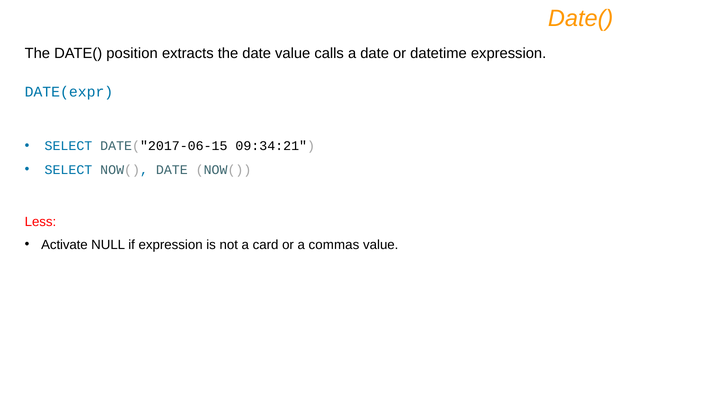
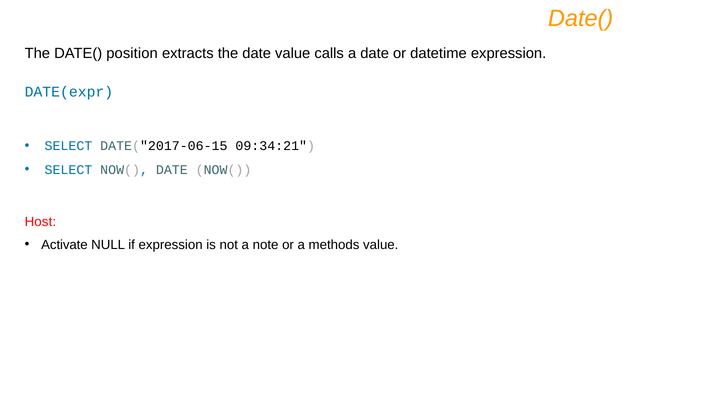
Less: Less -> Host (40, 221)
card: card -> note (266, 244)
commas: commas -> methods (334, 244)
